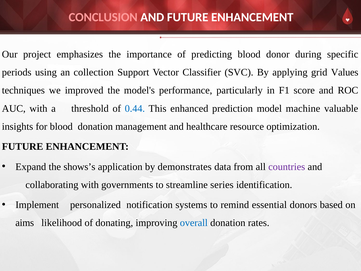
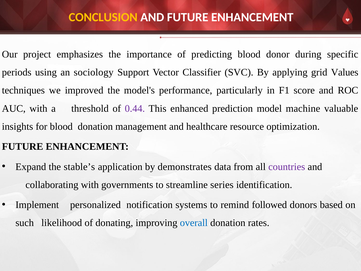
CONCLUSION colour: pink -> yellow (103, 17)
collection: collection -> sociology (94, 72)
0.44 colour: blue -> purple (135, 108)
shows’s: shows’s -> stable’s (79, 167)
essential: essential -> followed (269, 205)
aims: aims -> such (25, 223)
